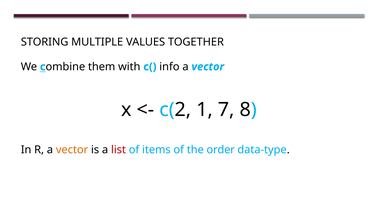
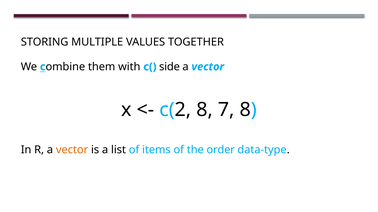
info: info -> side (169, 67)
c(2 1: 1 -> 8 (205, 110)
list colour: red -> black (118, 150)
